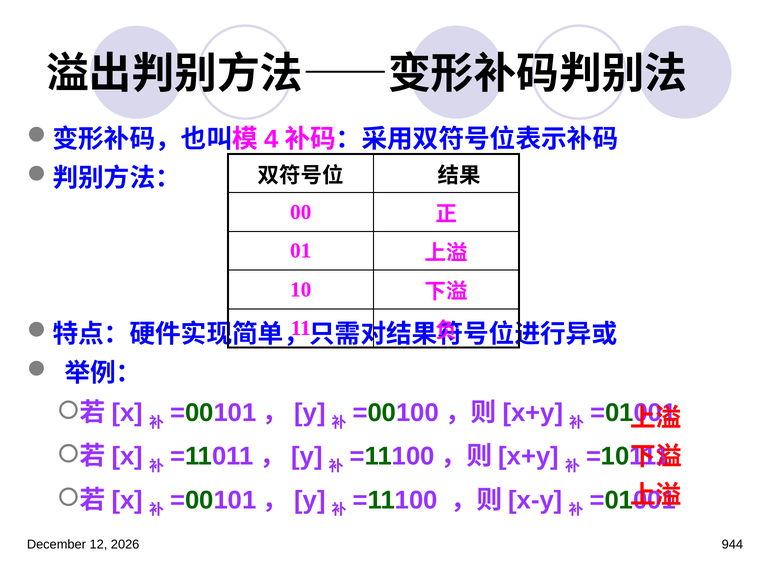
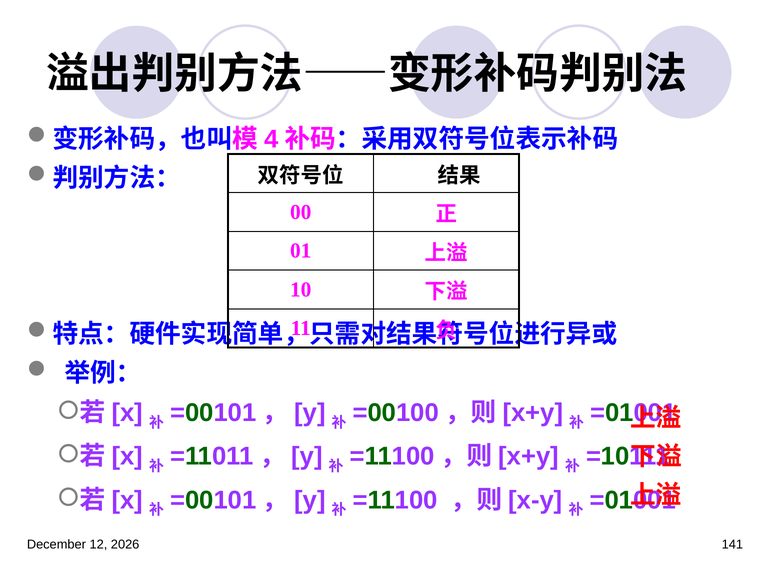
944: 944 -> 141 (732, 545)
